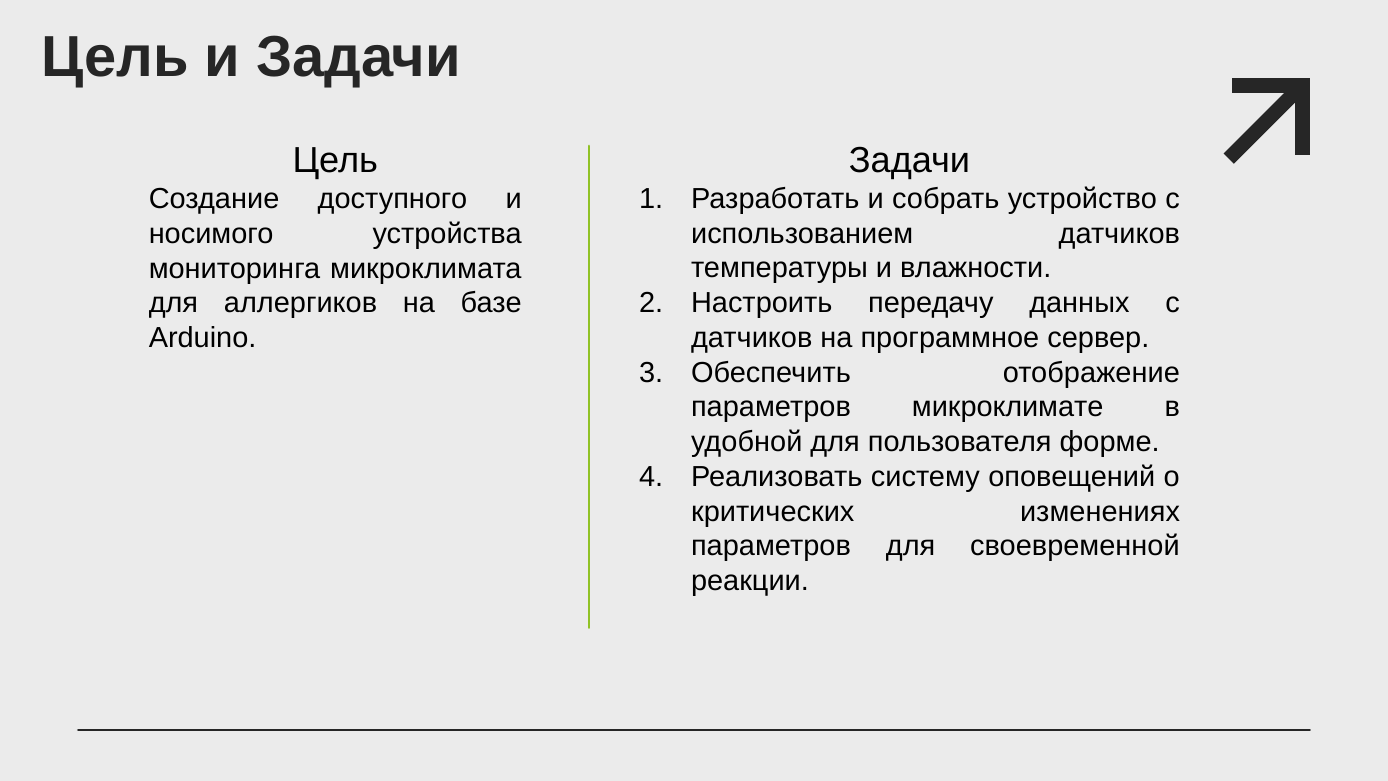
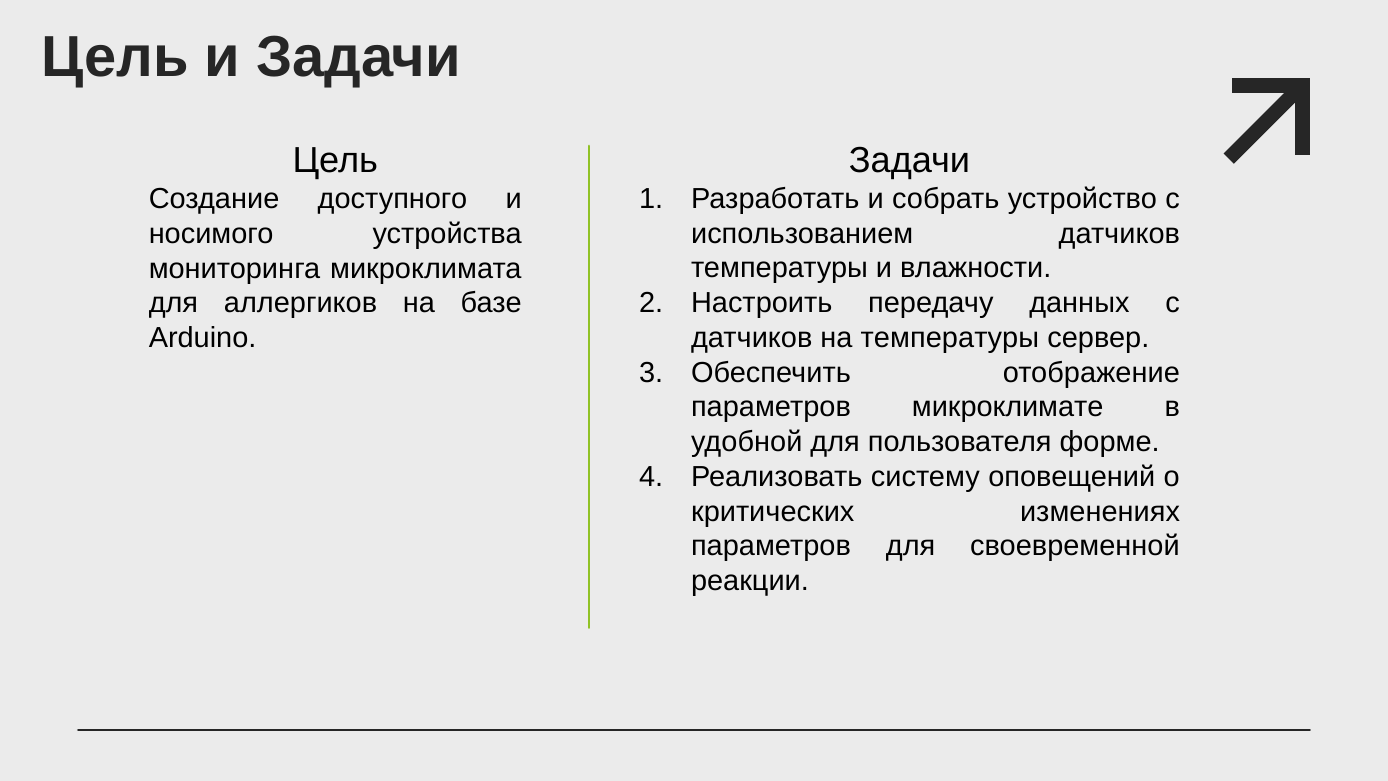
на программное: программное -> температуры (950, 338)
